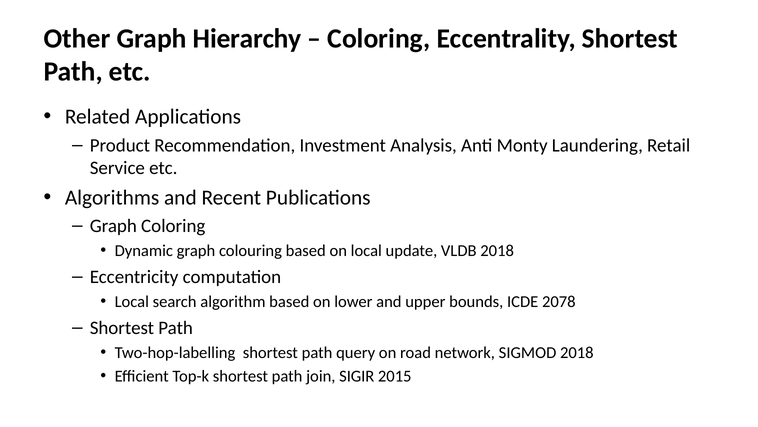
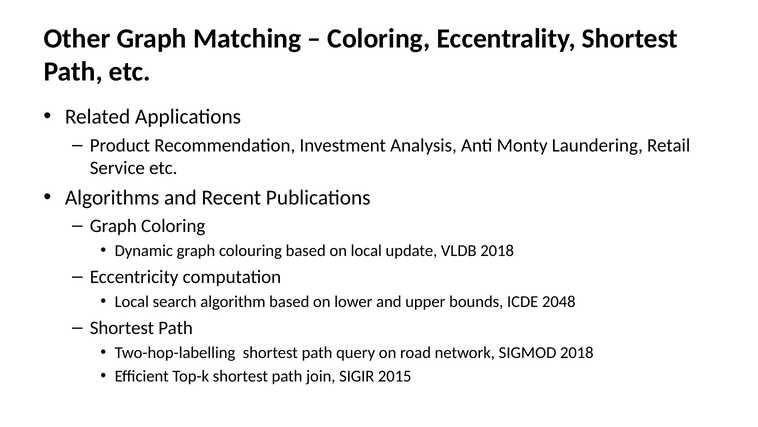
Hierarchy: Hierarchy -> Matching (247, 38)
2078: 2078 -> 2048 (559, 301)
